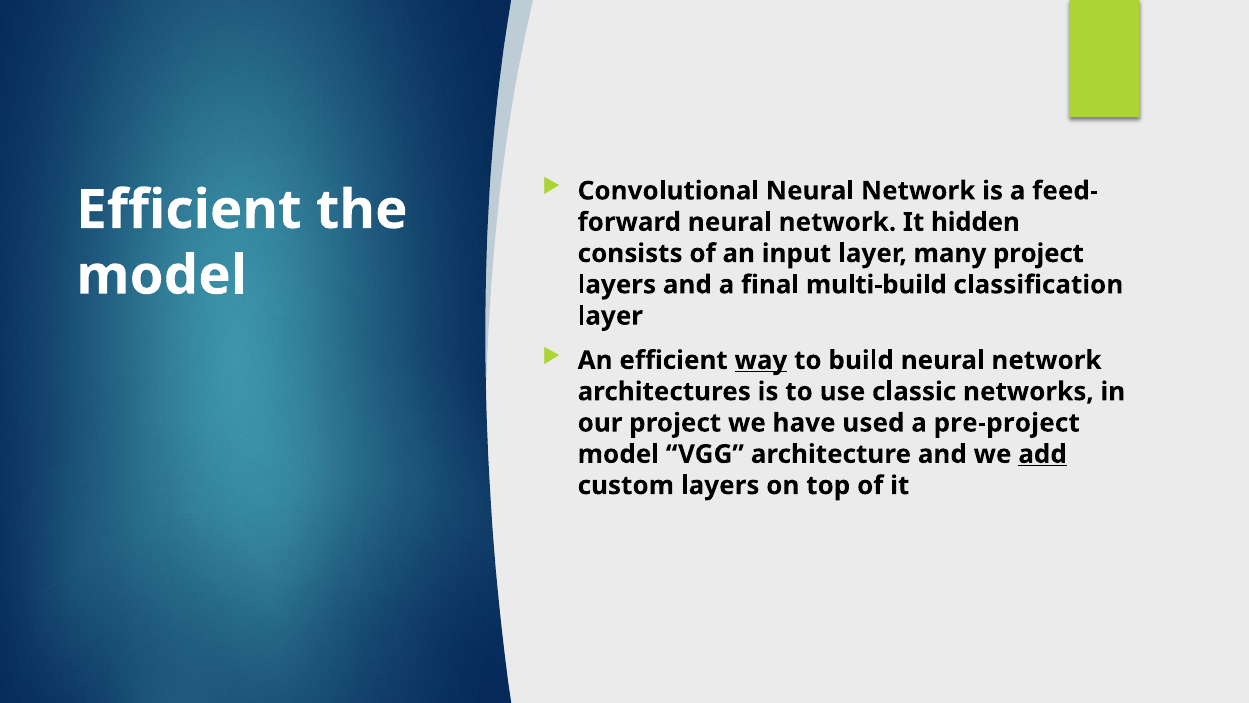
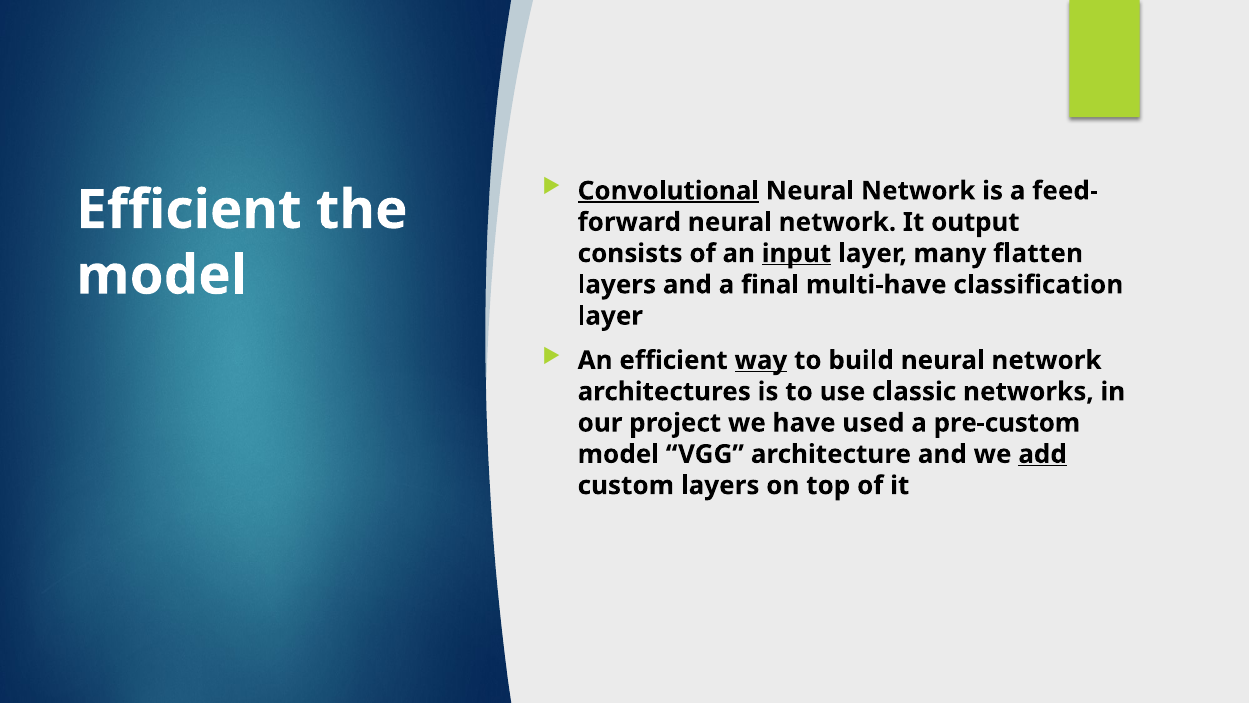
Convolutional underline: none -> present (668, 191)
hidden: hidden -> output (975, 222)
input underline: none -> present (797, 253)
many project: project -> flatten (1038, 253)
multi-build: multi-build -> multi-have (876, 285)
pre-project: pre-project -> pre-custom (1007, 423)
